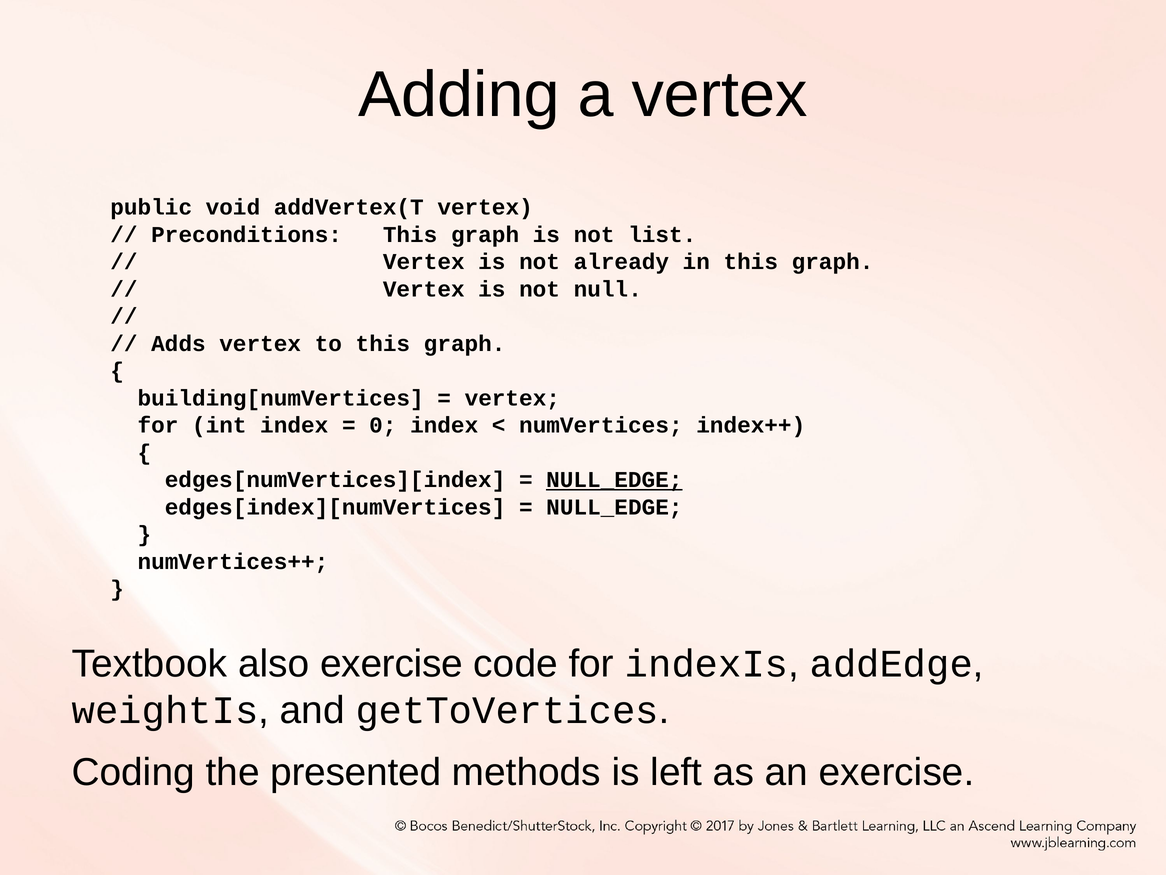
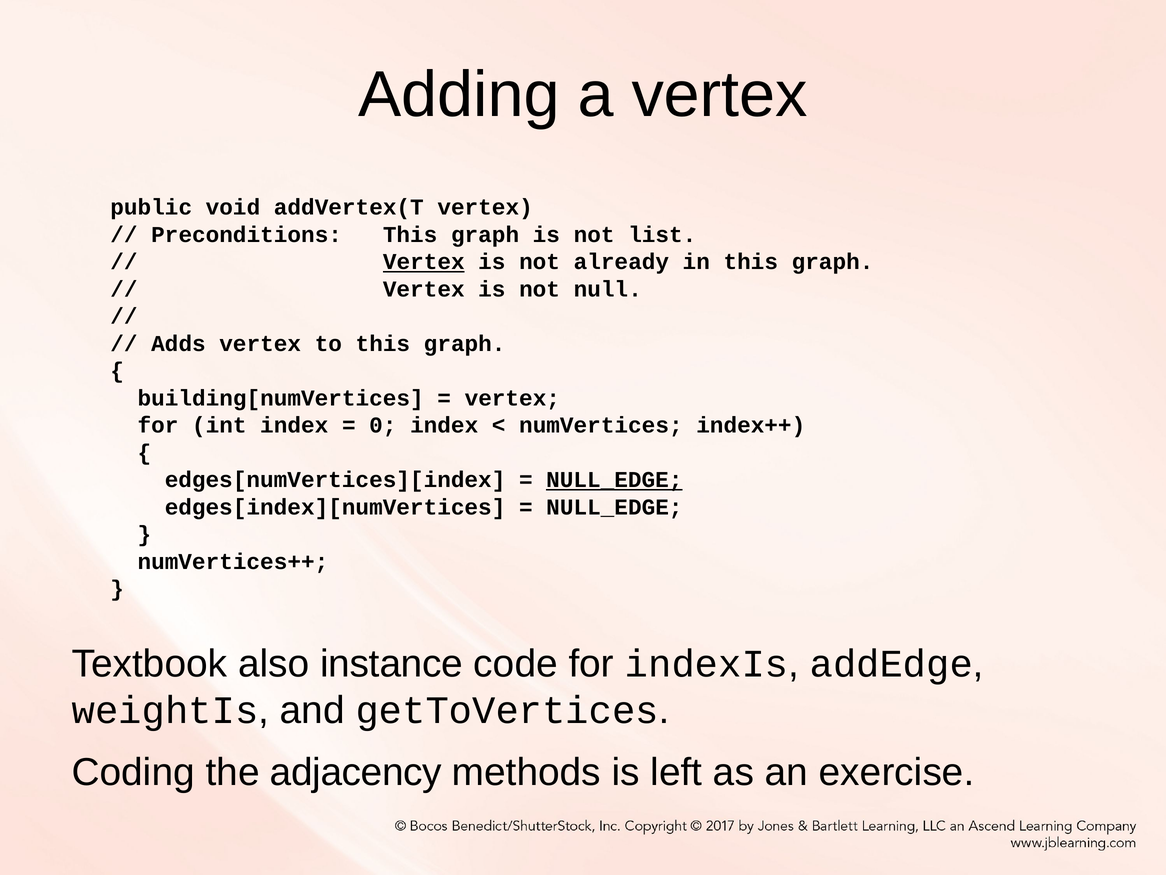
Vertex underline: none -> present (424, 262)
also exercise: exercise -> instance (392, 663)
presented: presented -> adjacency (356, 772)
